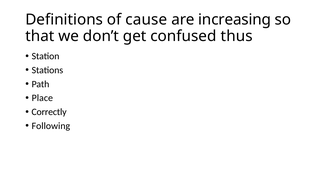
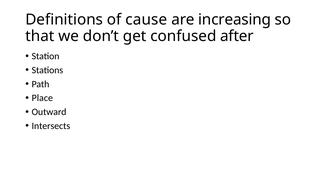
thus: thus -> after (237, 36)
Correctly: Correctly -> Outward (49, 112)
Following: Following -> Intersects (51, 126)
